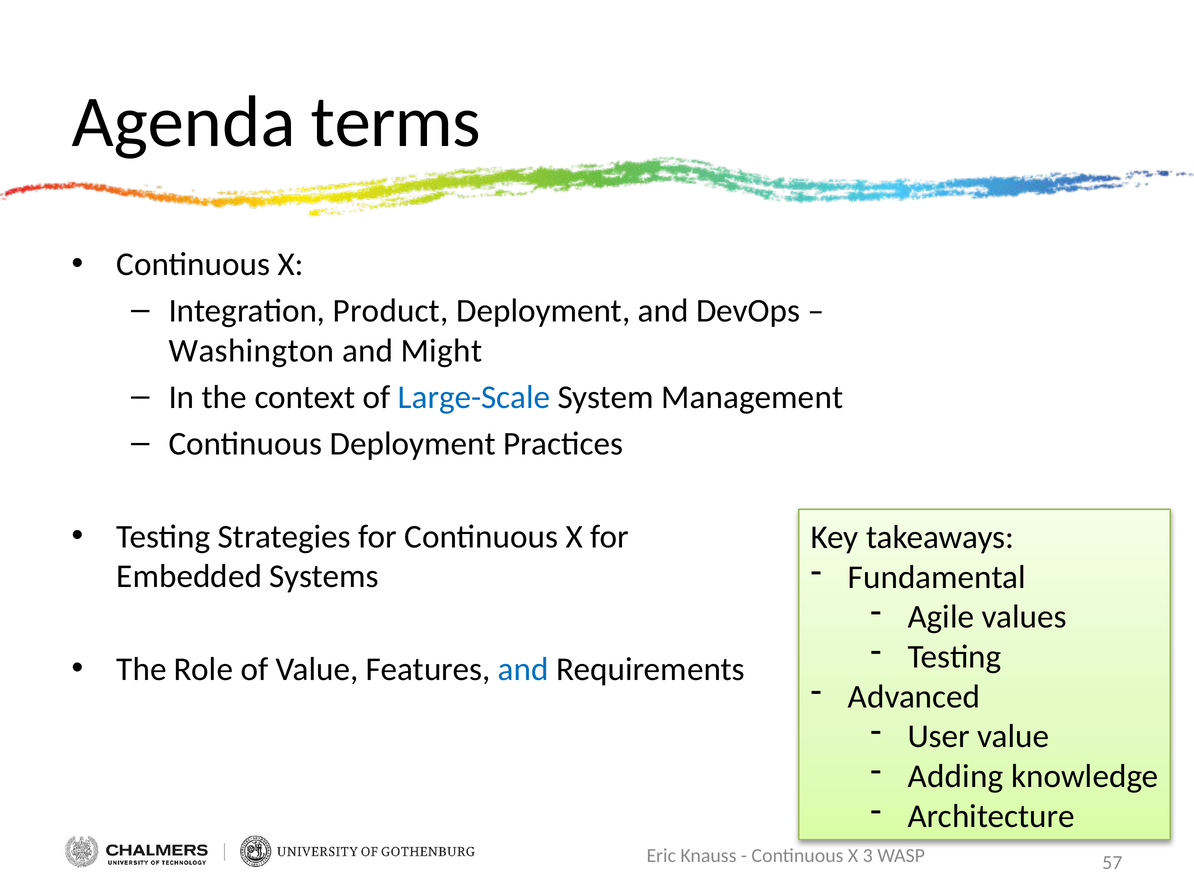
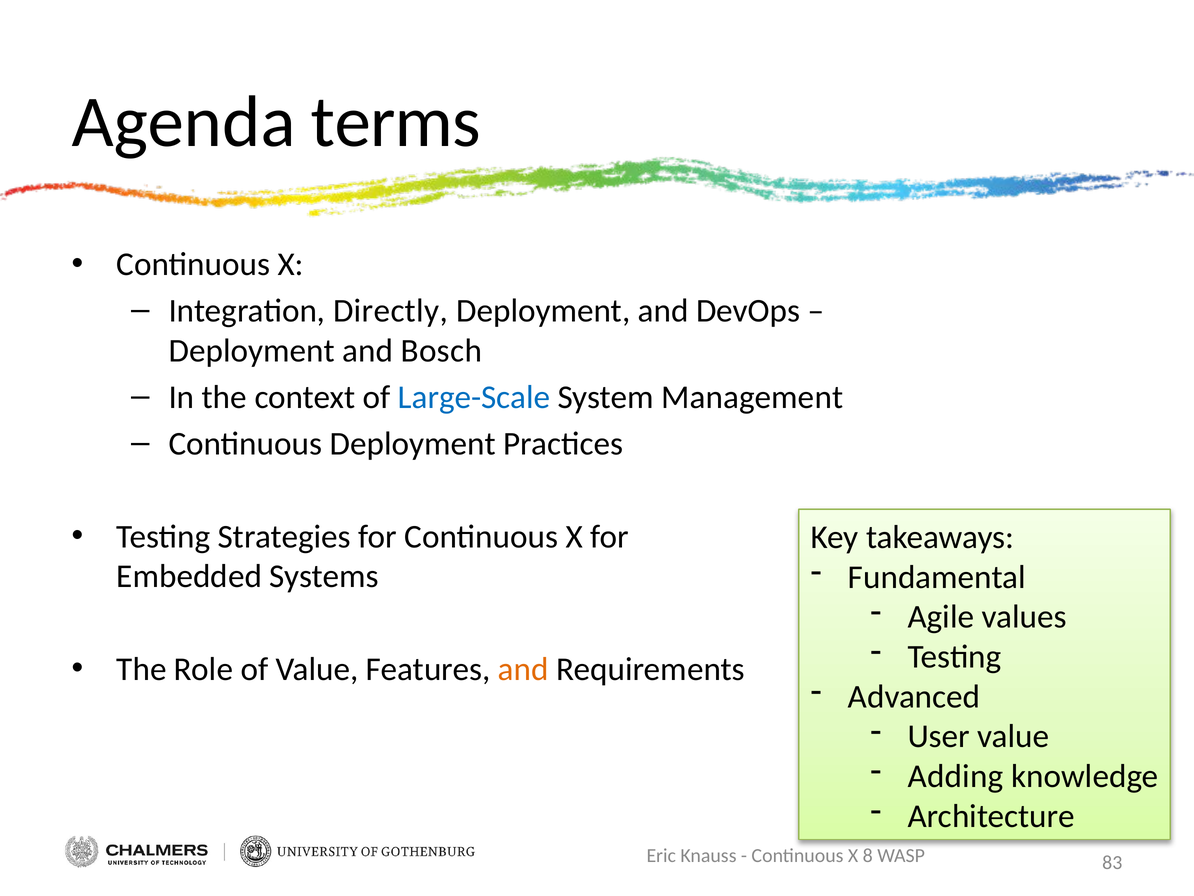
Product: Product -> Directly (391, 311)
Washington: Washington -> Deployment (252, 351)
Might: Might -> Bosch (441, 351)
and colour: blue -> orange (523, 669)
3: 3 -> 8 (868, 855)
57: 57 -> 83 (1112, 862)
